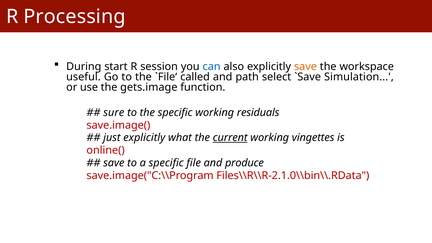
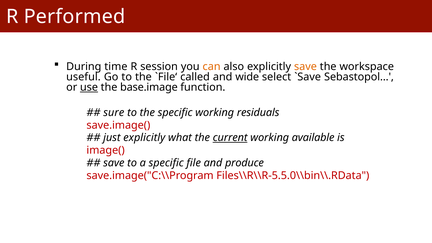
Processing: Processing -> Performed (75, 17)
start: start -> time (116, 67)
can colour: blue -> orange (212, 67)
path: path -> wide (247, 77)
Simulation: Simulation -> Sebastopol (359, 77)
use underline: none -> present (89, 87)
gets.image: gets.image -> base.image (149, 87)
vingettes: vingettes -> available (313, 138)
online(: online( -> image( (106, 150)
Files\\R\\R-2.1.0\\bin\\.RData: Files\\R\\R-2.1.0\\bin\\.RData -> Files\\R\\R-5.5.0\\bin\\.RData (293, 176)
